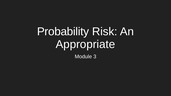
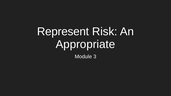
Probability: Probability -> Represent (63, 32)
